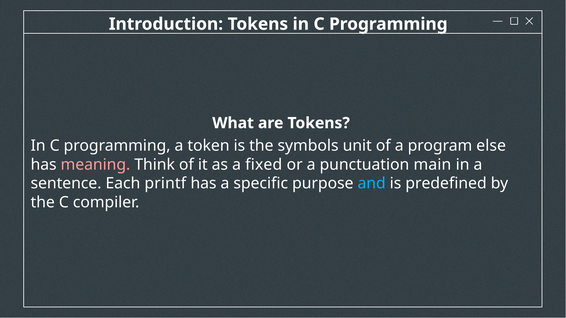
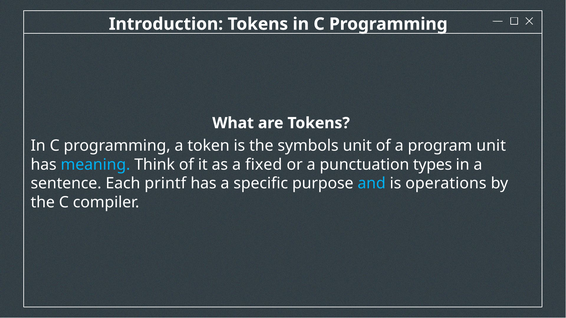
program else: else -> unit (491, 146)
meaning colour: pink -> light blue (95, 165)
main: main -> types (433, 165)
predefined: predefined -> operations (446, 184)
